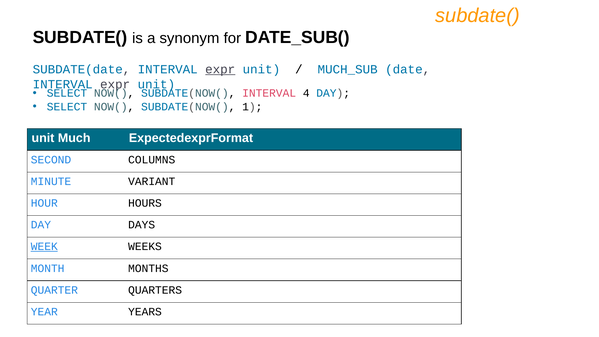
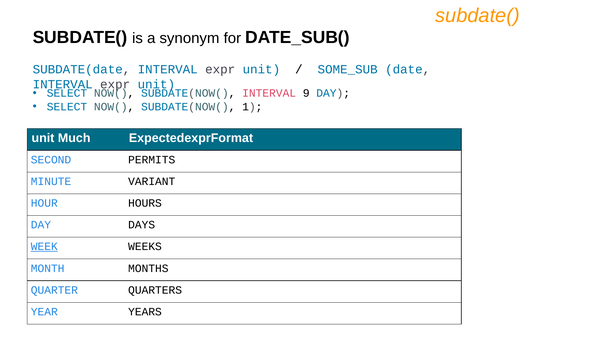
expr underline: present -> none (220, 69)
MUCH_SUB: MUCH_SUB -> SOME_SUB (348, 69)
4: 4 -> 9 (306, 93)
COLUMNS: COLUMNS -> PERMITS (152, 160)
